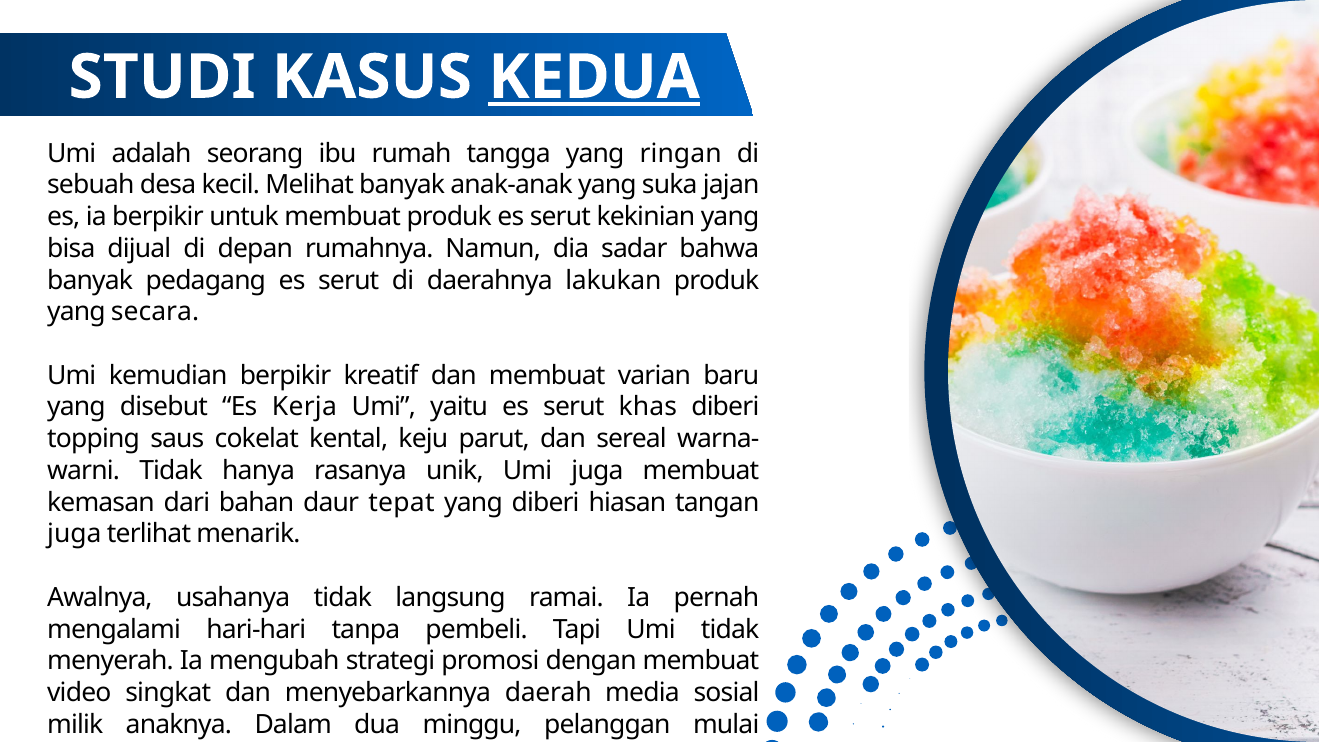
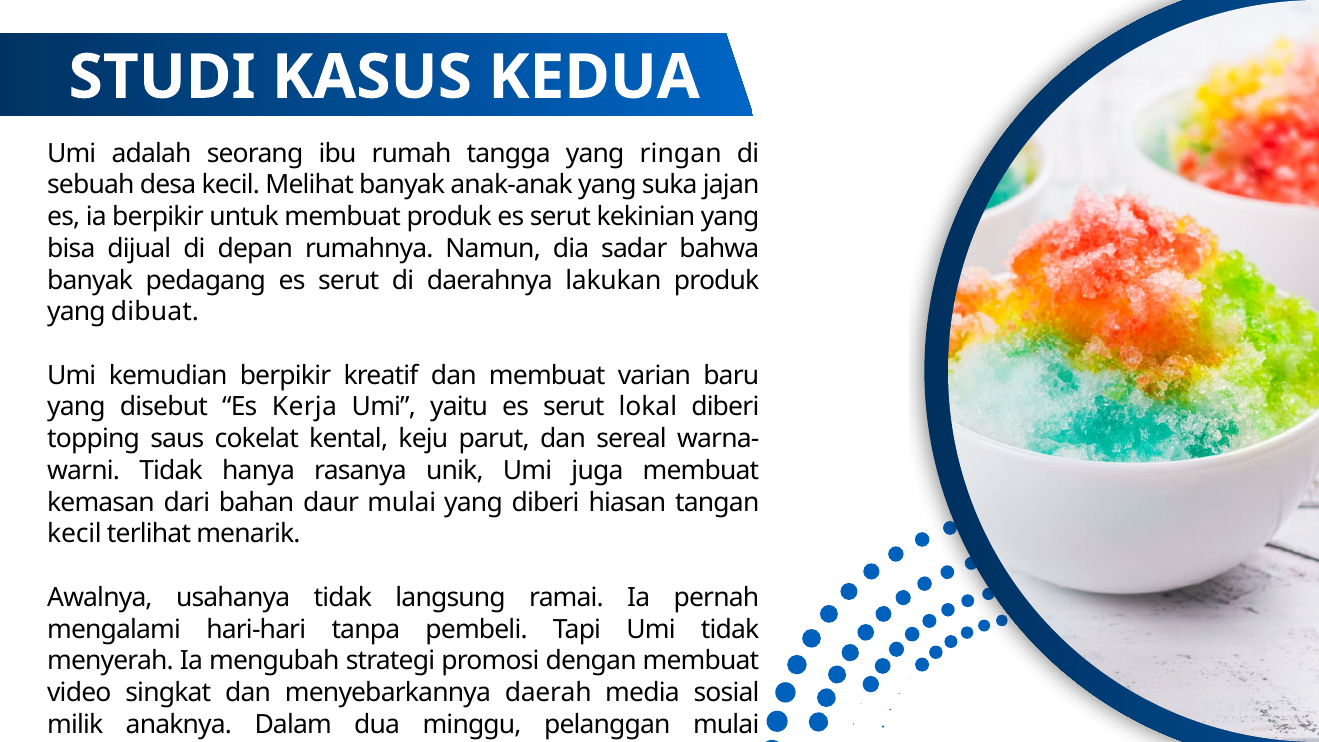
KEDUA underline: present -> none (594, 77)
secara: secara -> dibuat (155, 312)
khas: khas -> lokal (648, 407)
daur tepat: tepat -> mulai (402, 502)
juga: juga -> kecil (74, 534)
